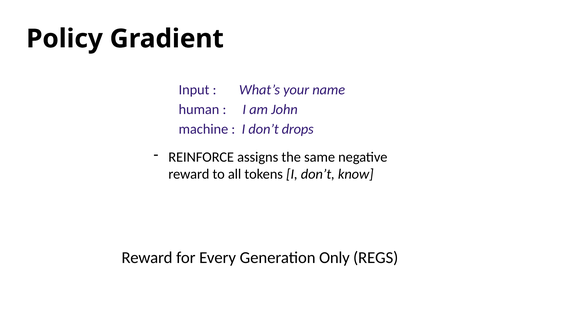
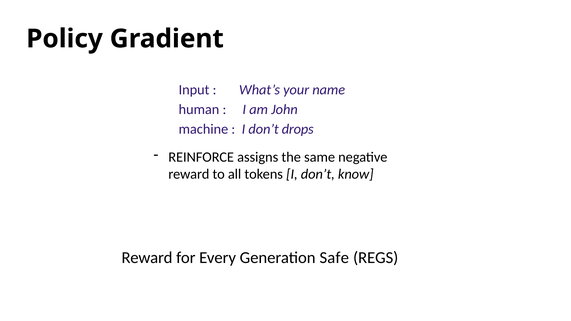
Only: Only -> Safe (334, 258)
